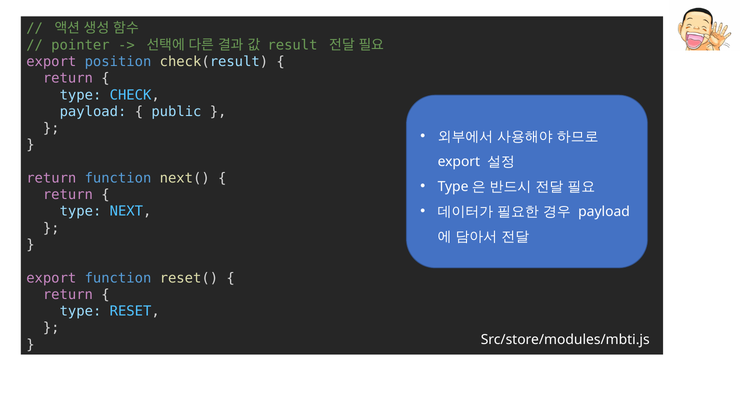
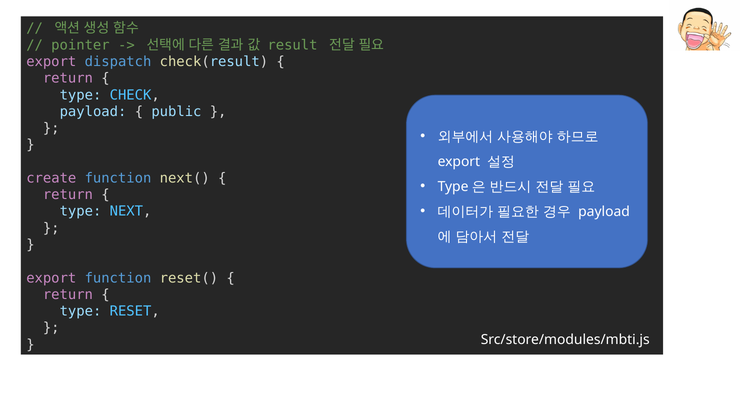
position: position -> dispatch (118, 62)
return: return -> create (51, 178)
